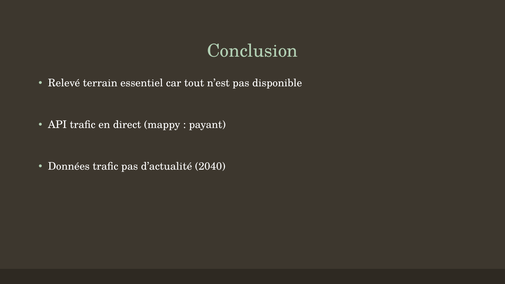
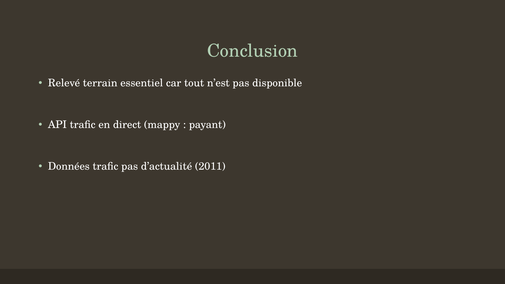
2040: 2040 -> 2011 (210, 167)
